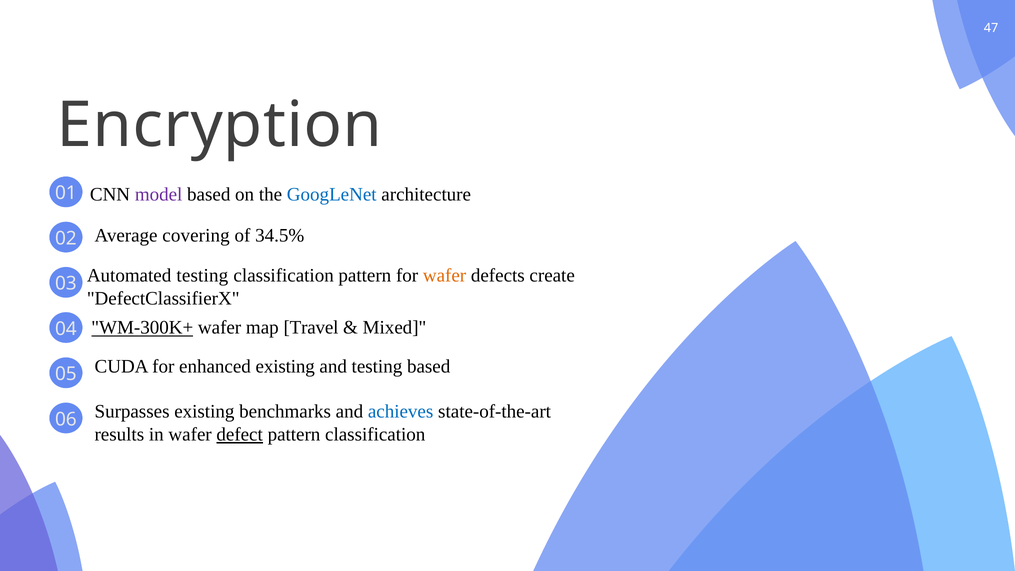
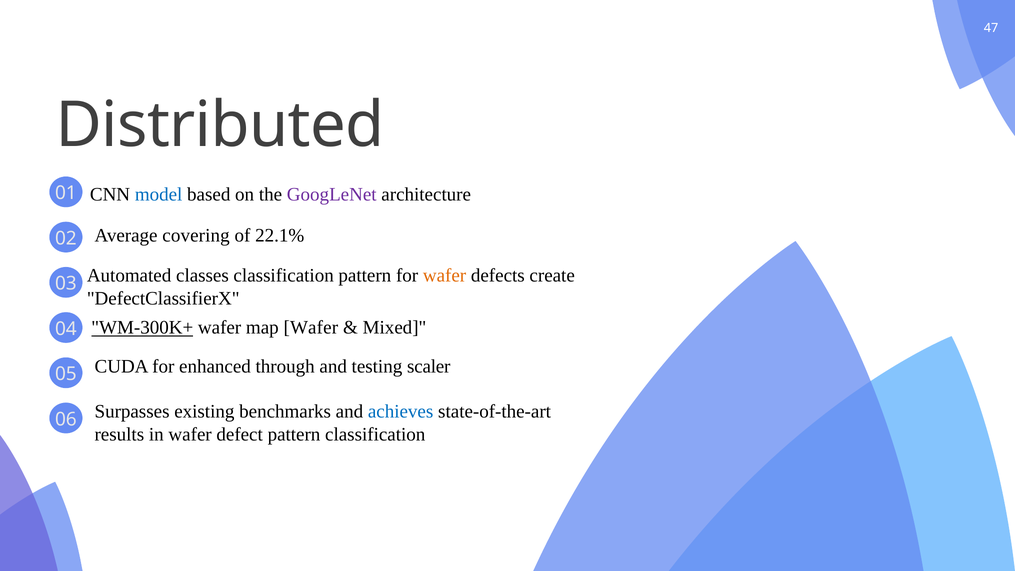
Encryption: Encryption -> Distributed (220, 125)
model colour: purple -> blue (159, 195)
GoogLeNet colour: blue -> purple (332, 195)
34.5%: 34.5% -> 22.1% (280, 236)
Automated testing: testing -> classes (202, 275)
map Travel: Travel -> Wafer (311, 328)
enhanced existing: existing -> through (285, 367)
testing based: based -> scaler (429, 367)
defect underline: present -> none (240, 434)
